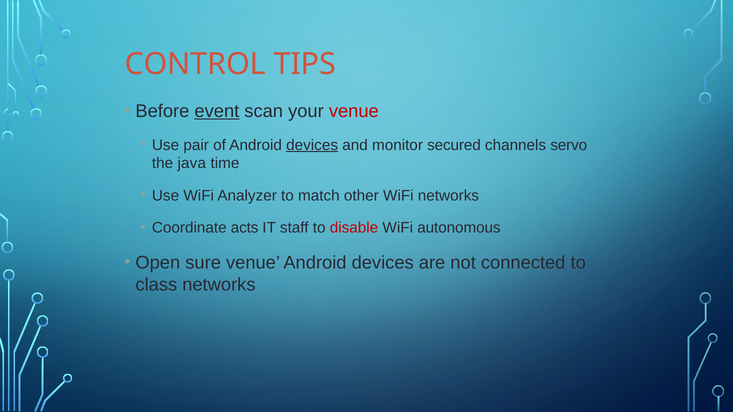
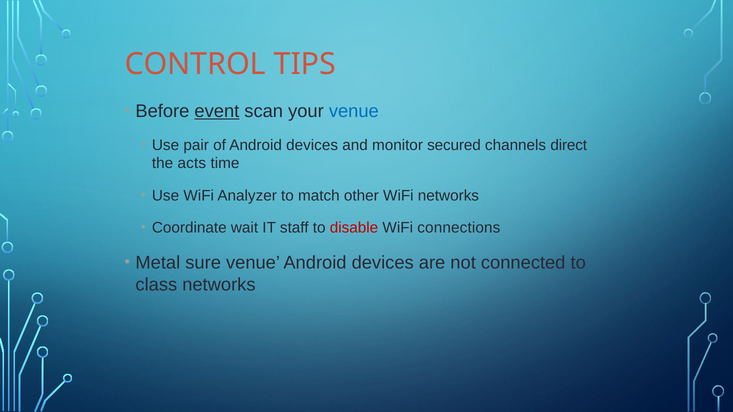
venue colour: red -> blue (354, 111)
devices underline: present -> none (312, 145)
servo: servo -> direct (569, 145)
java: java -> acts (192, 163)
acts: acts -> wait (245, 228)
autonomous: autonomous -> connections (459, 228)
Open: Open -> Metal (158, 263)
